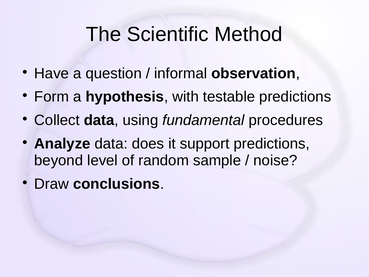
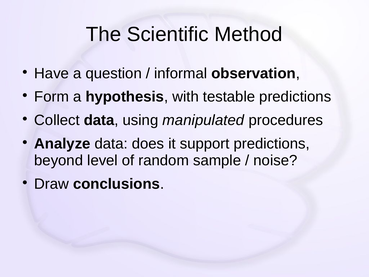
fundamental: fundamental -> manipulated (203, 120)
